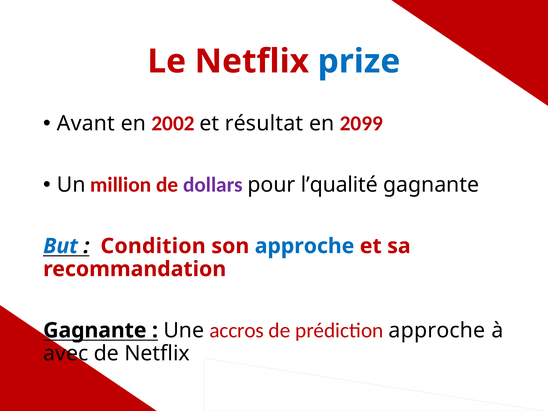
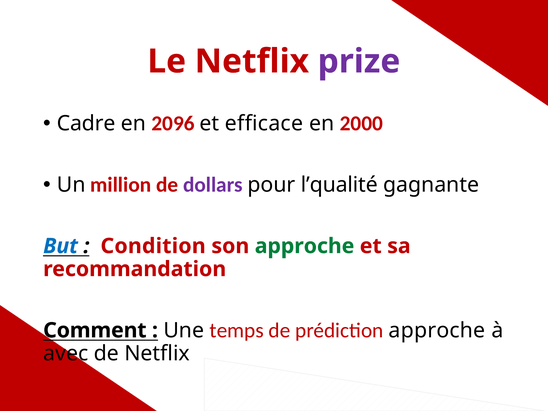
prize colour: blue -> purple (359, 61)
Avant: Avant -> Cadre (86, 124)
2002: 2002 -> 2096 (173, 124)
résultat: résultat -> efficace (264, 124)
2099: 2099 -> 2000 (361, 124)
approche colour: blue -> green (305, 246)
Gagnante: Gagnante -> Comment (95, 330)
accros: accros -> temps (237, 330)
